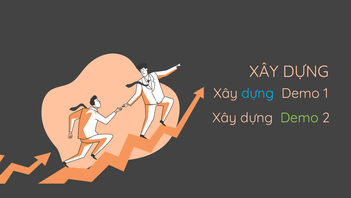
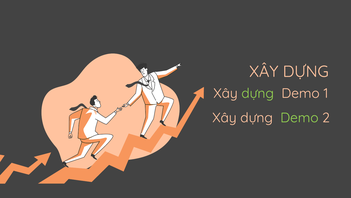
dựng colour: light blue -> light green (258, 93)
